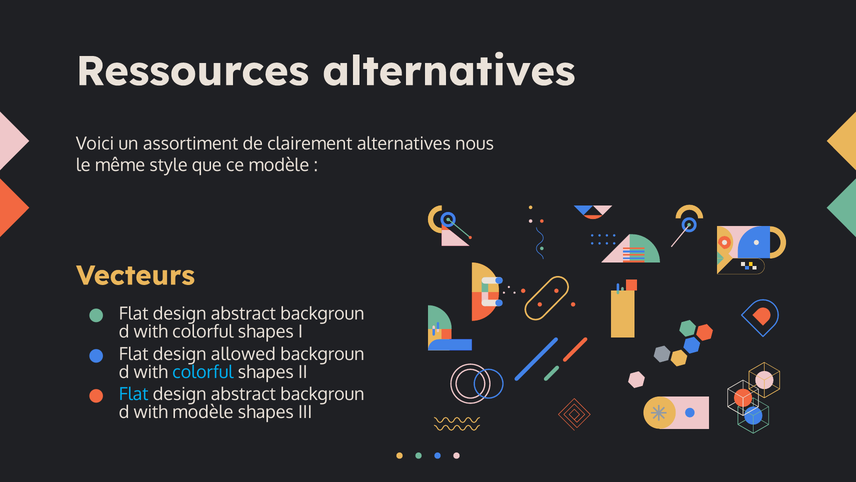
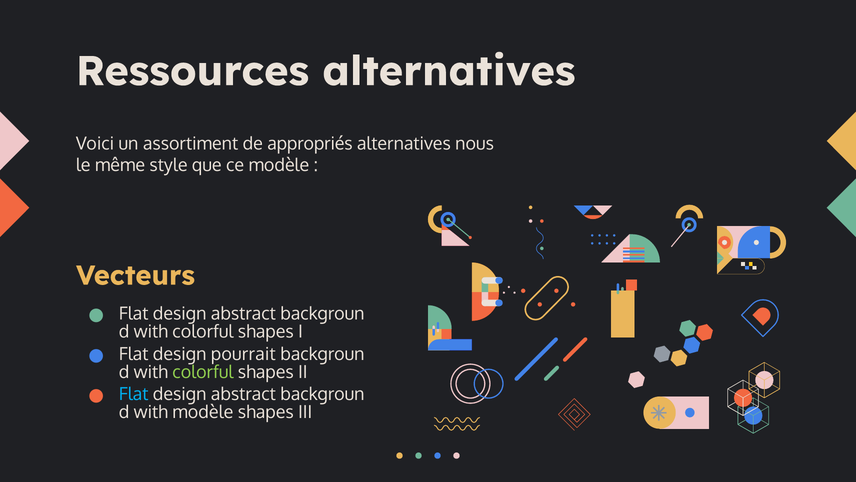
clairement: clairement -> appropriés (310, 144)
allowed: allowed -> pourrait (243, 354)
colorful colour: light blue -> light green (203, 372)
